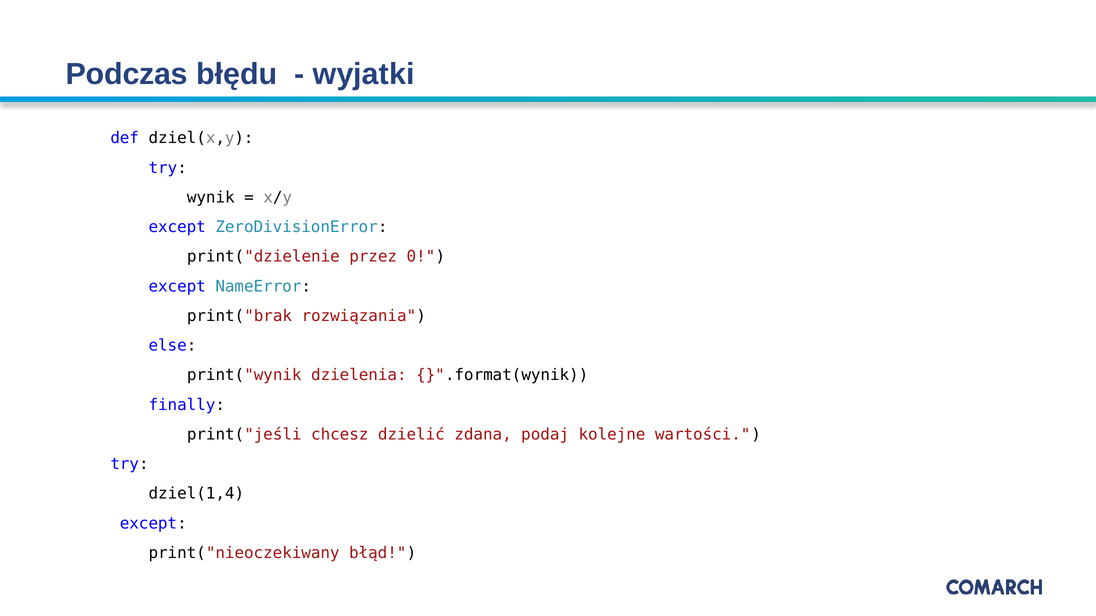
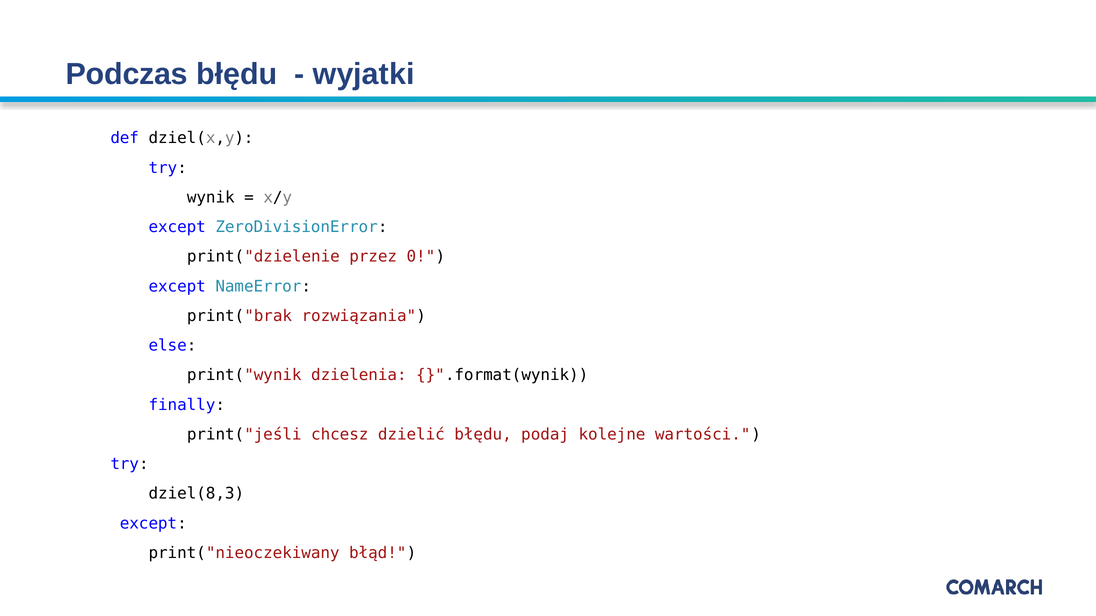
dzielić zdana: zdana -> błędu (483, 435)
dziel(1,4: dziel(1,4 -> dziel(8,3 (196, 494)
